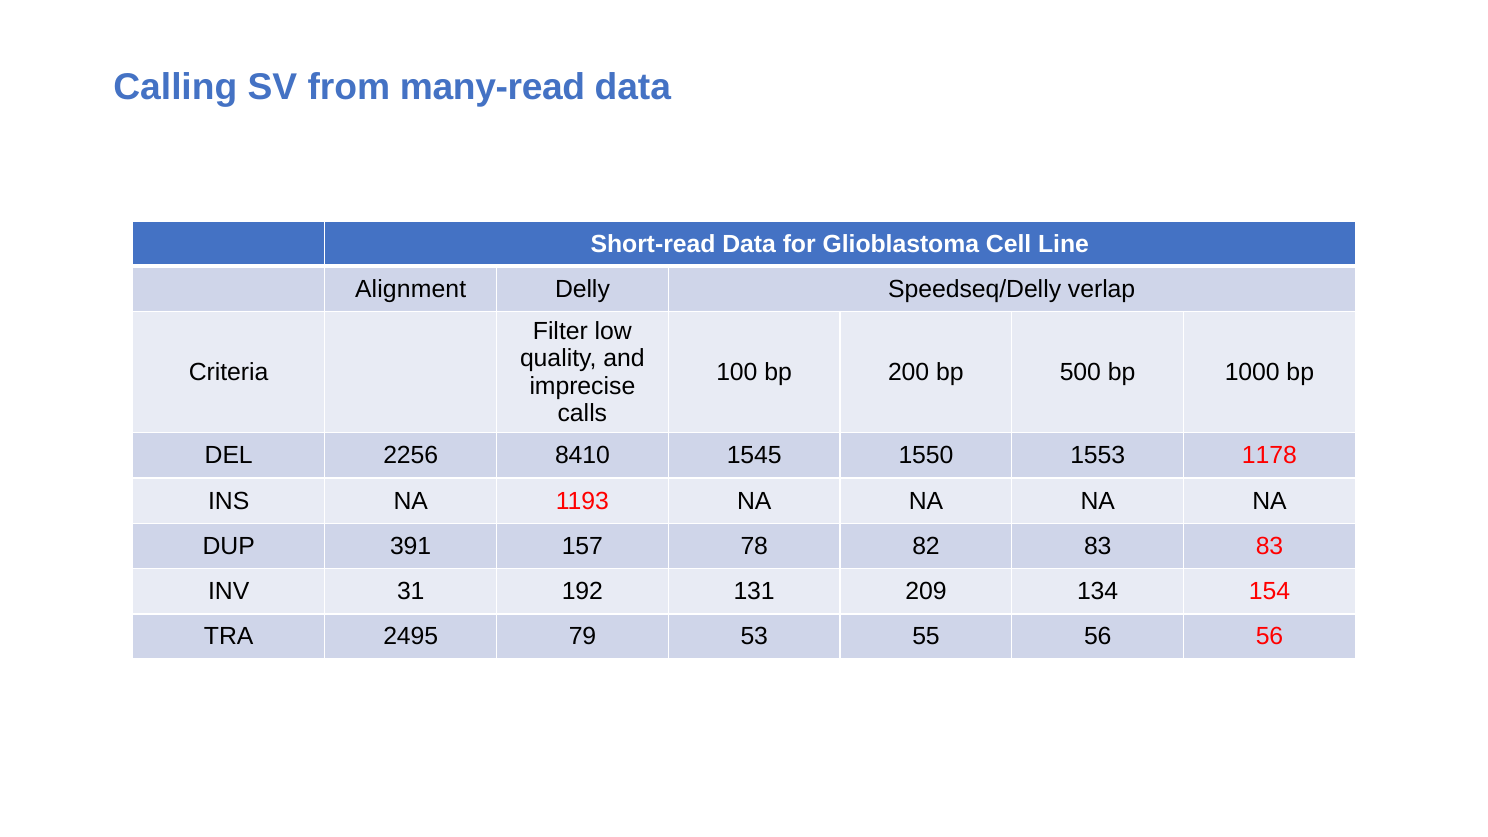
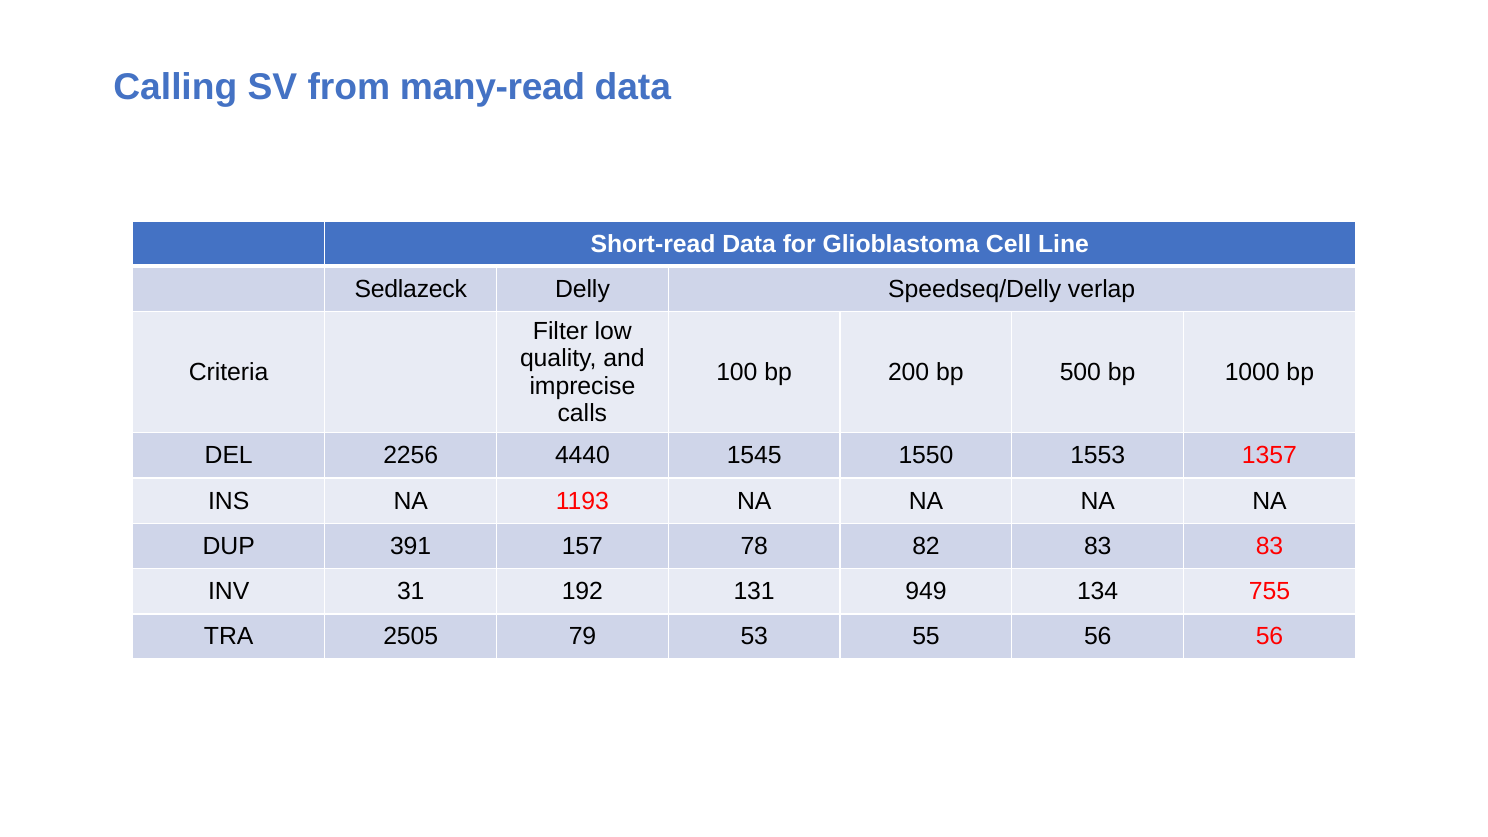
Alignment: Alignment -> Sedlazeck (411, 289)
8410: 8410 -> 4440 (582, 456)
1178: 1178 -> 1357 (1269, 456)
209: 209 -> 949 (926, 592)
154: 154 -> 755 (1269, 592)
2495: 2495 -> 2505 (411, 637)
